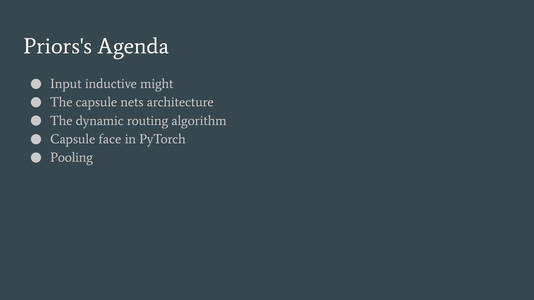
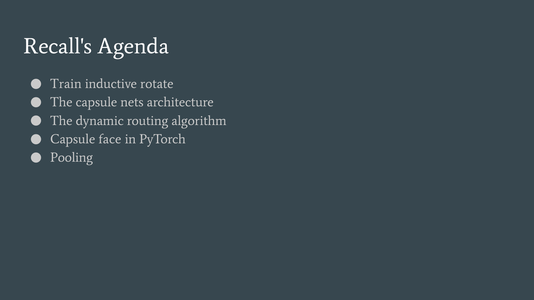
Priors's: Priors's -> Recall's (58, 46)
Input: Input -> Train (66, 84)
might: might -> rotate (157, 84)
